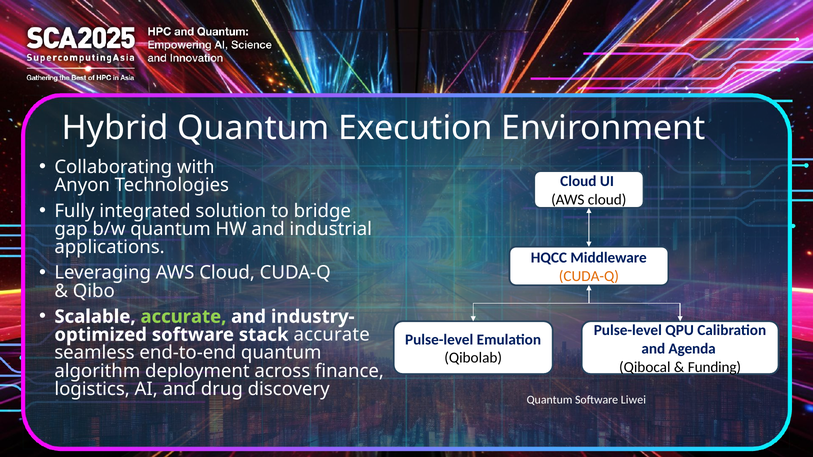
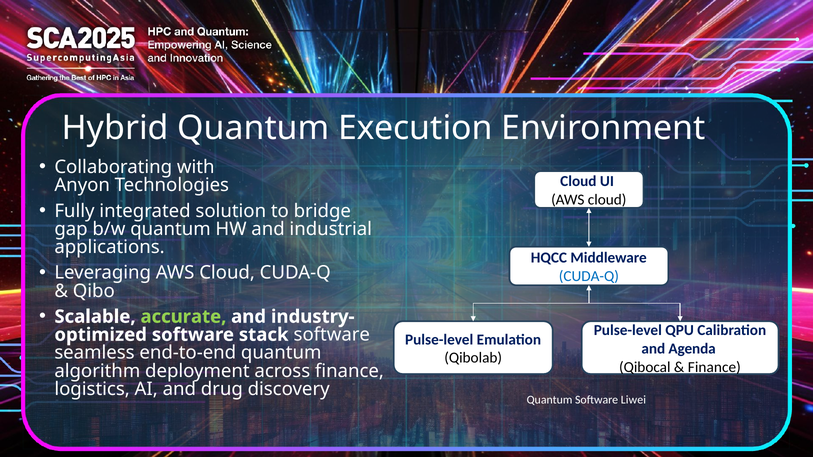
CUDA-Q colour: orange -> blue (589, 276)
stack accurate: accurate -> software (332, 335)
Funding: Funding -> Finance (714, 367)
